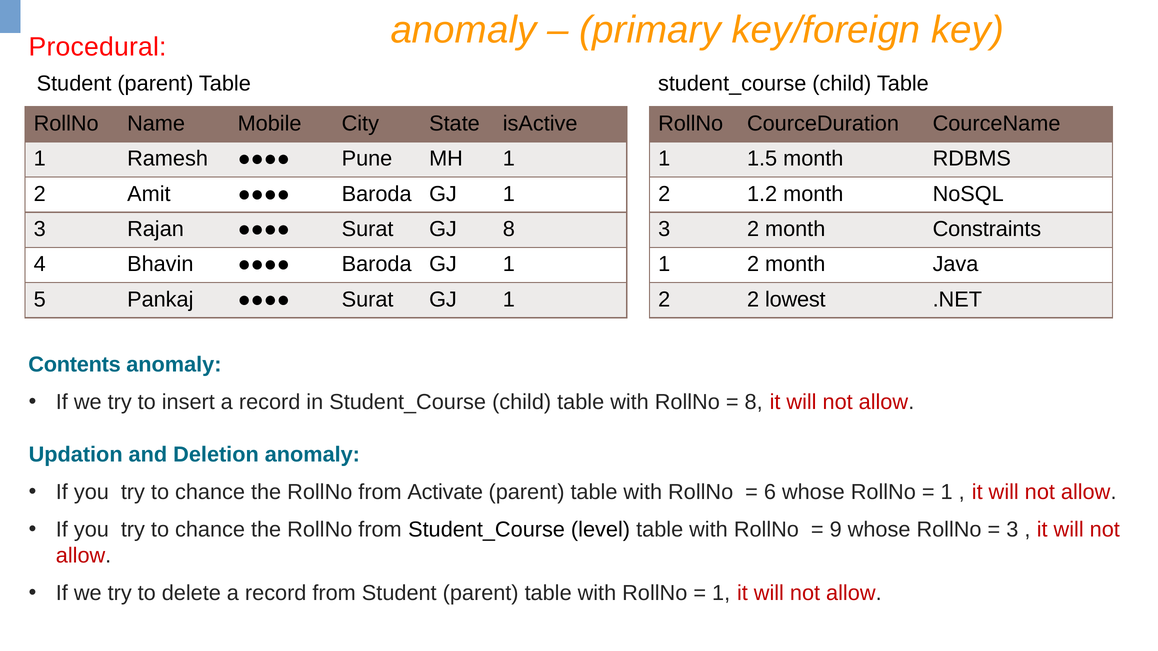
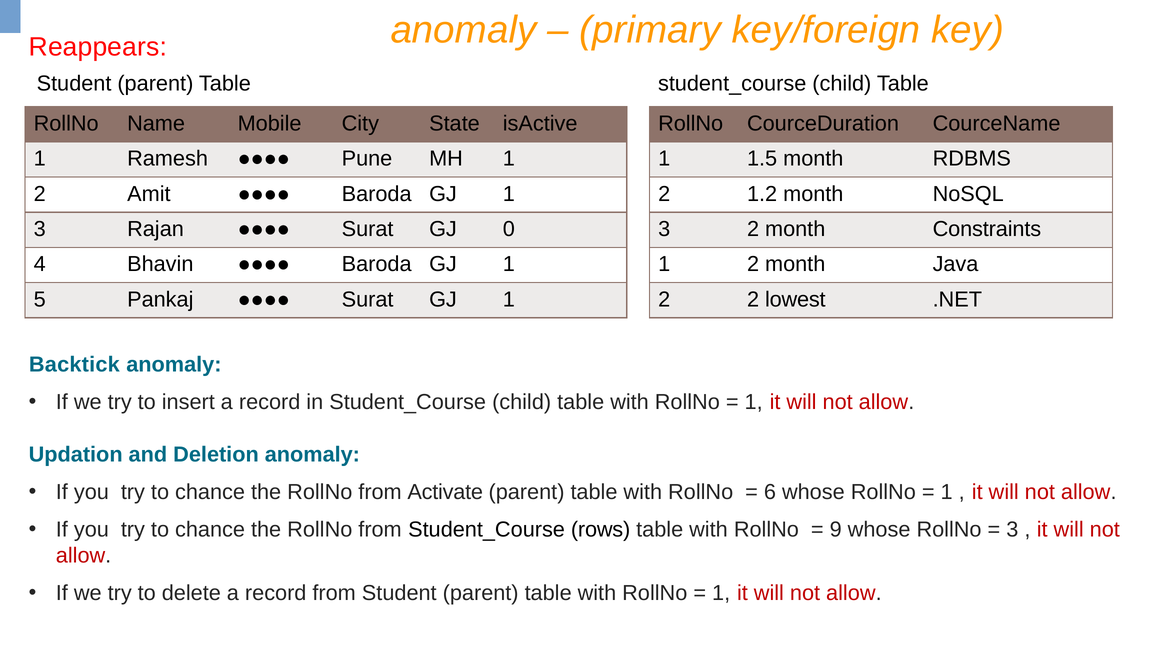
Procedural: Procedural -> Reappears (98, 47)
GJ 8: 8 -> 0 (509, 229)
Contents: Contents -> Backtick (74, 365)
8: 8 -> 1 (754, 403)
level: level -> rows (601, 530)
